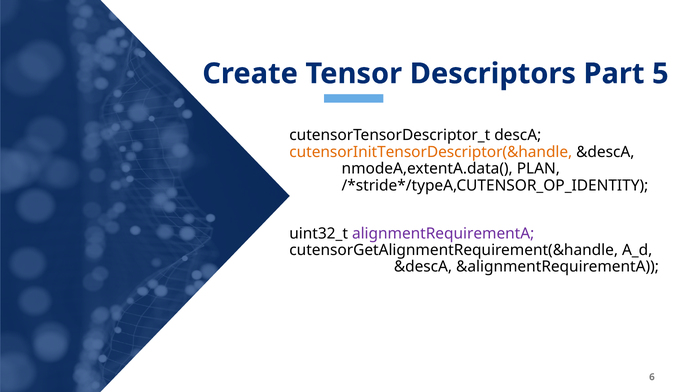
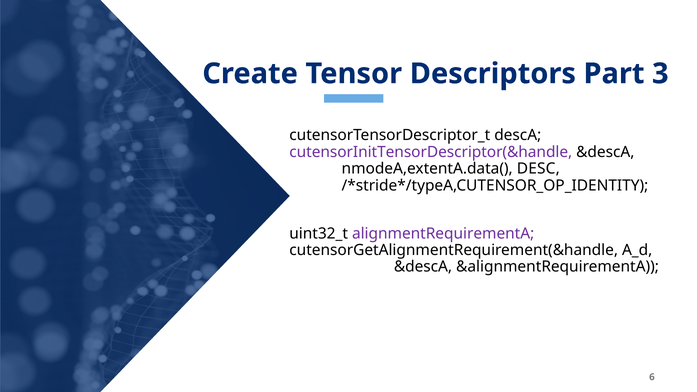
5: 5 -> 3 (660, 74)
cutensorInitTensorDescriptor(&handle colour: orange -> purple (431, 152)
PLAN: PLAN -> DESC (538, 169)
